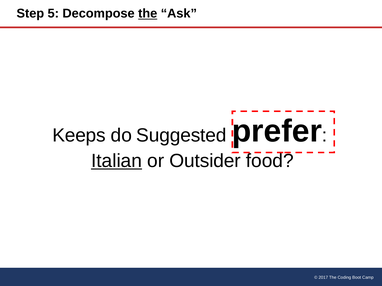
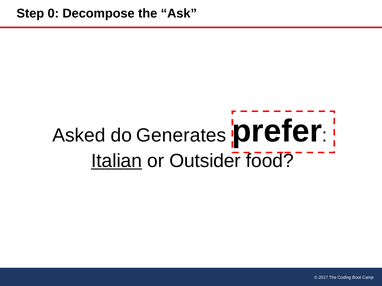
5: 5 -> 0 (53, 14)
the underline: present -> none (148, 14)
Keeps: Keeps -> Asked (79, 136)
Suggested: Suggested -> Generates (181, 136)
